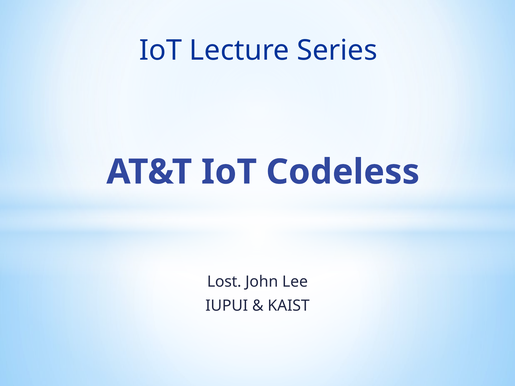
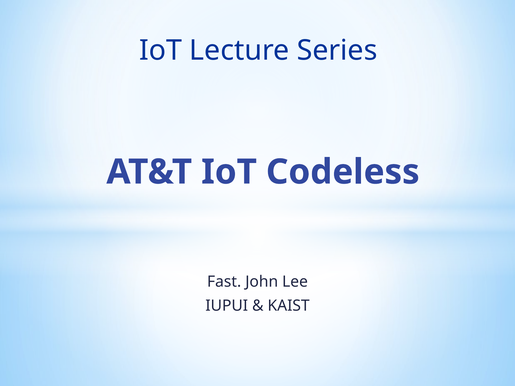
Lost: Lost -> Fast (224, 282)
